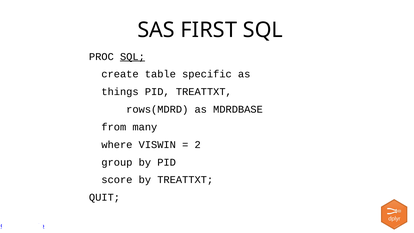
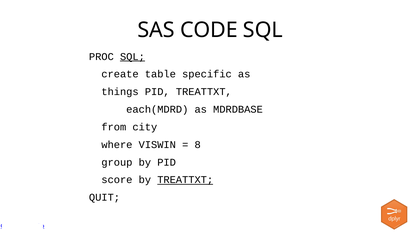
FIRST: FIRST -> CODE (209, 30)
rows(MDRD: rows(MDRD -> each(MDRD (157, 109)
many: many -> city (145, 127)
2: 2 -> 8 (198, 145)
TREATTXT underline: none -> present (185, 180)
